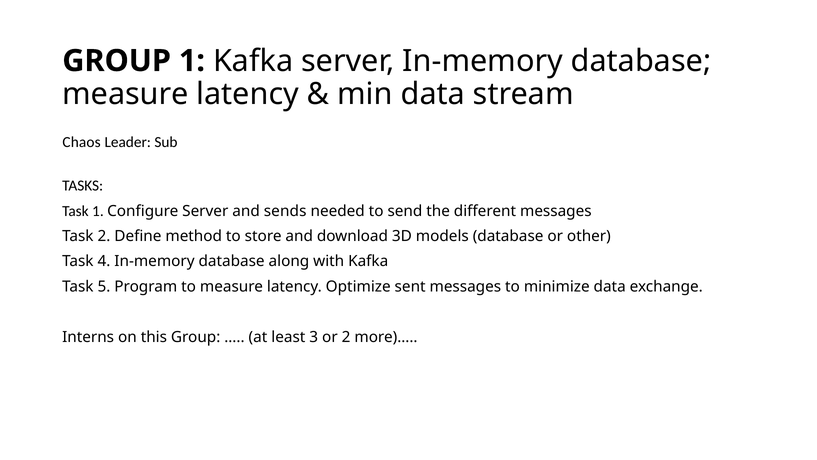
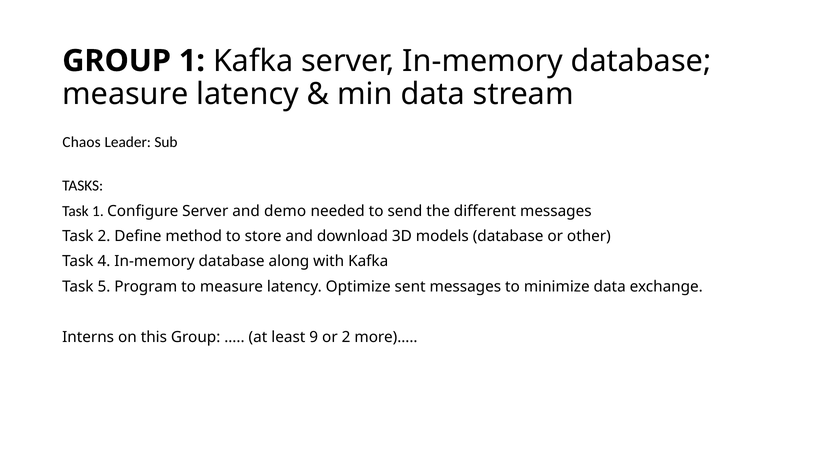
sends: sends -> demo (285, 211)
3: 3 -> 9 (314, 337)
